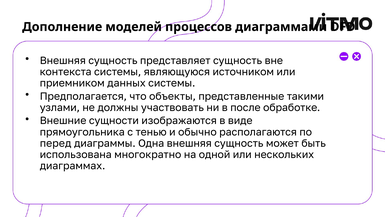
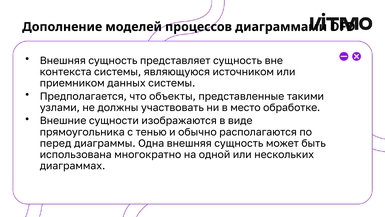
после: после -> место (245, 107)
